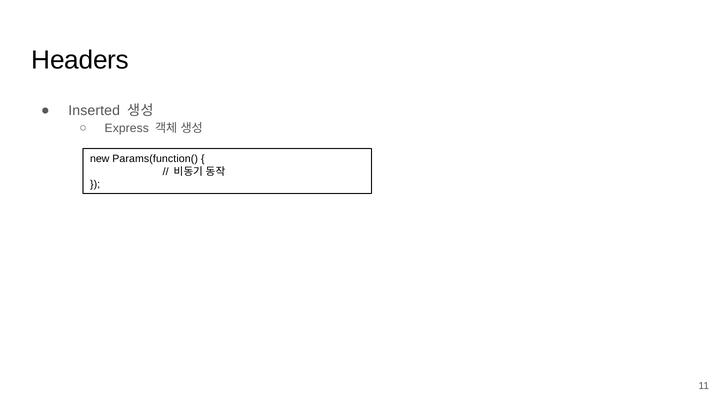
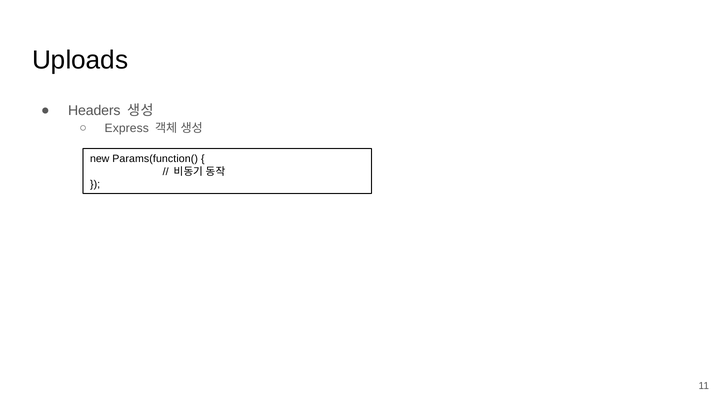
Headers: Headers -> Uploads (80, 60)
Inserted: Inserted -> Headers (94, 111)
